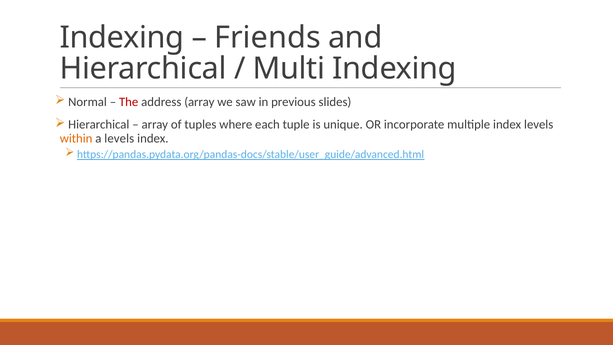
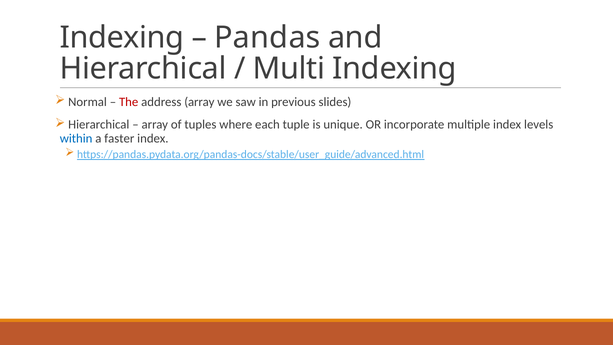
Friends: Friends -> Pandas (267, 37)
within colour: orange -> blue (76, 138)
a levels: levels -> faster (119, 138)
